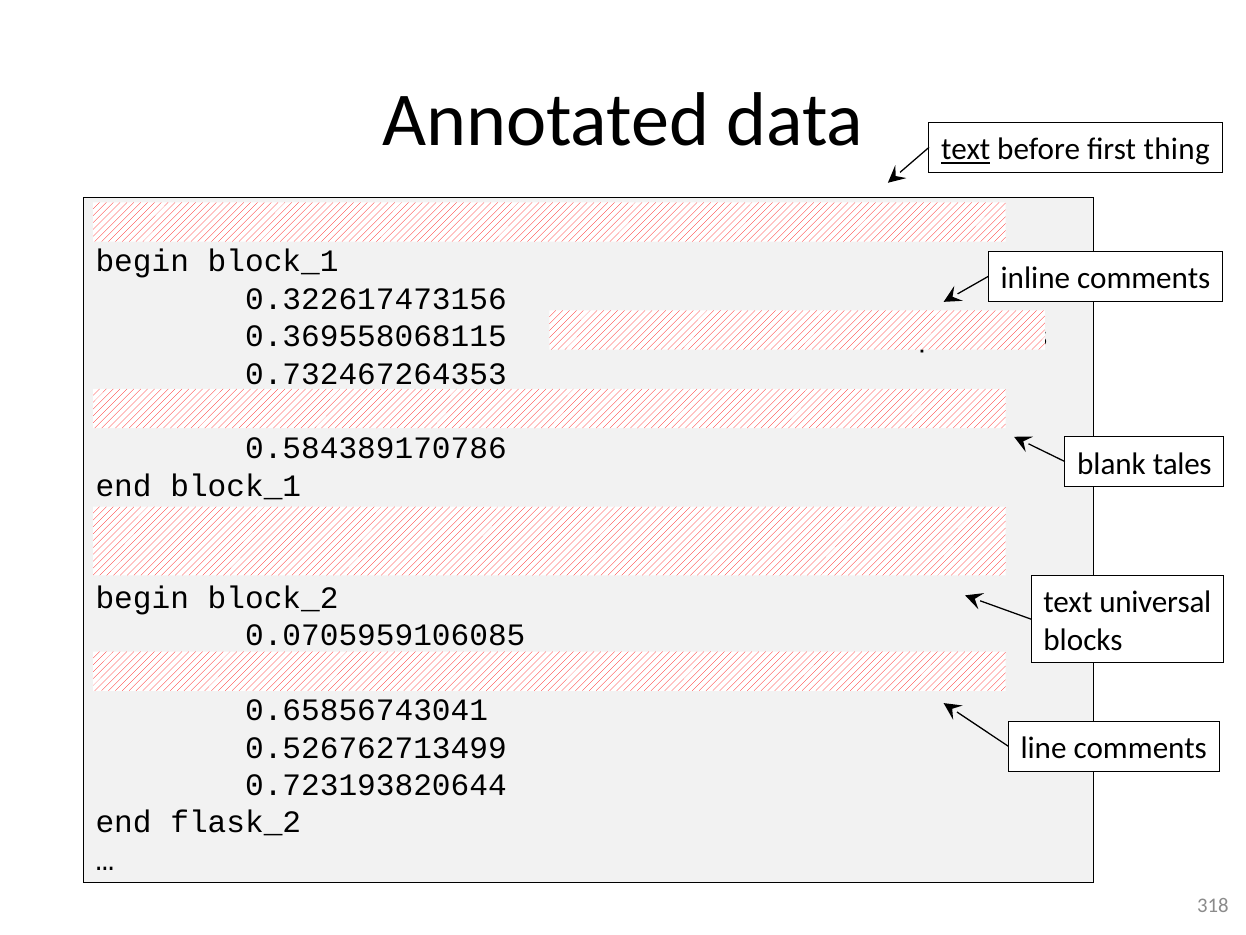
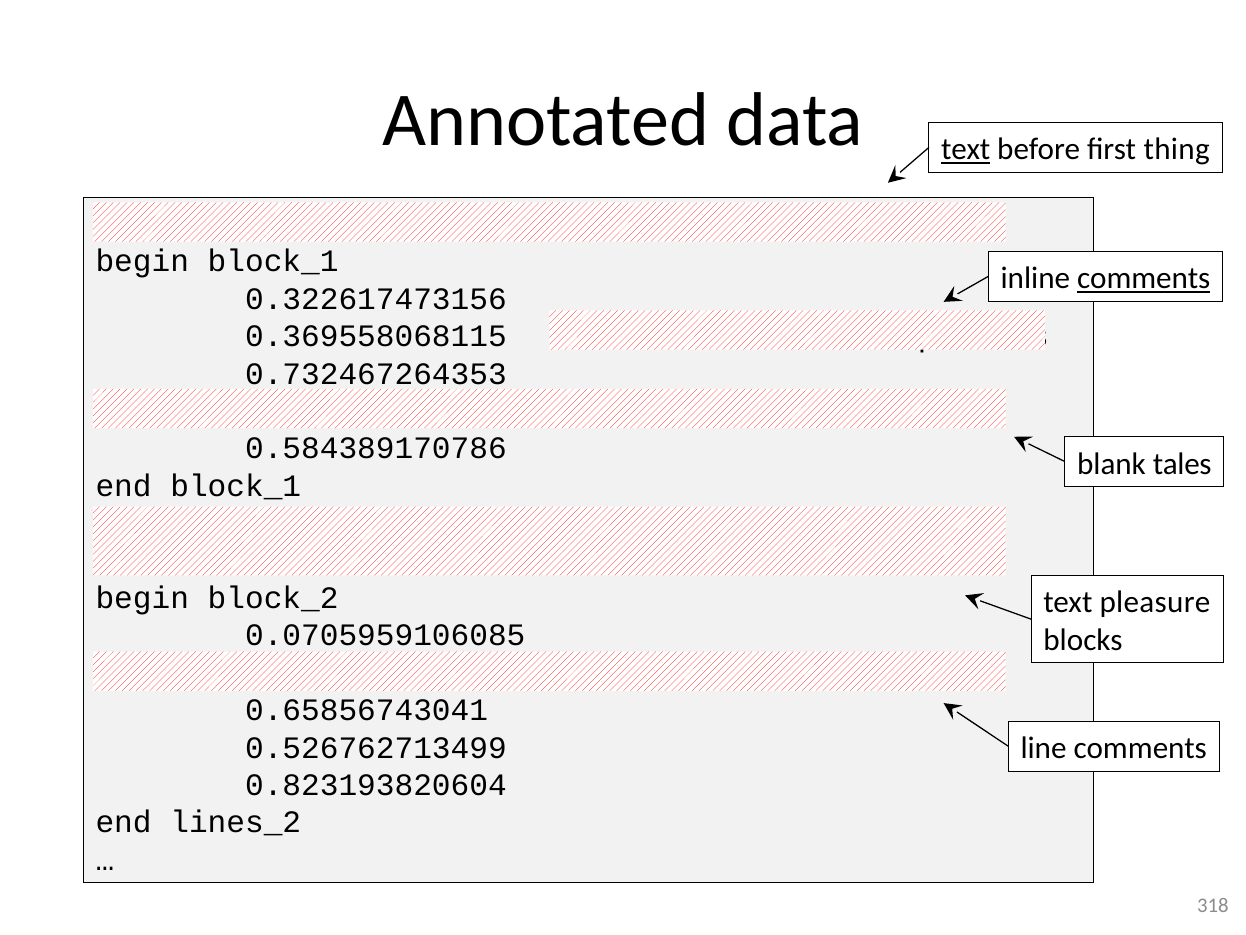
comments underline: none -> present (1144, 278)
universal: universal -> pleasure (1155, 602)
0.723193820644: 0.723193820644 -> 0.823193820604 (376, 785)
flask_2: flask_2 -> lines_2 (236, 822)
